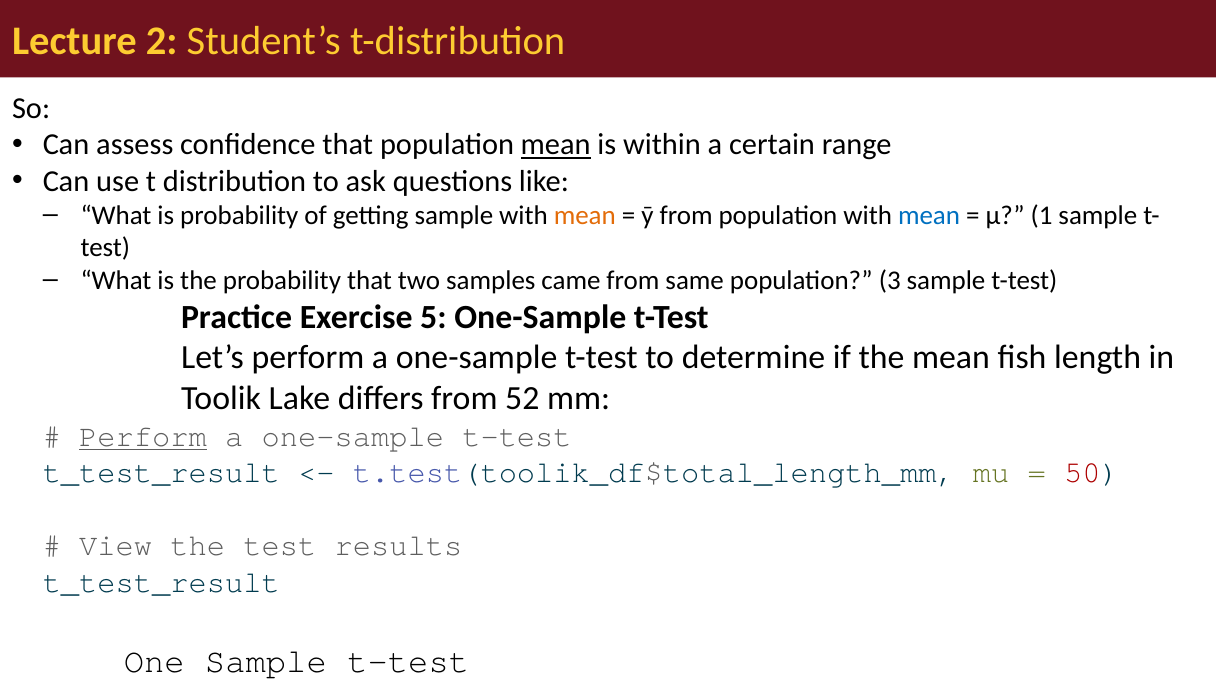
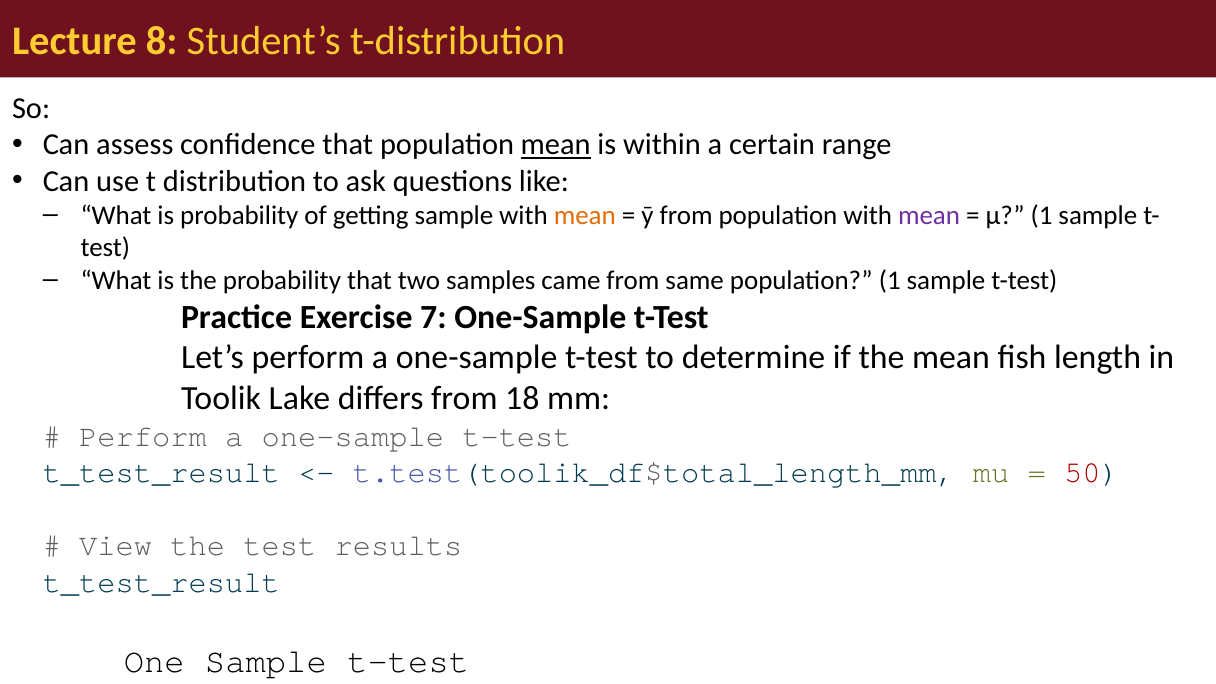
Lecture 2: 2 -> 8 (162, 42)
mean colour: blue -> purple (929, 215)
population 3: 3 -> 1 (890, 280)
Exercise 5: 5 -> 7 (433, 317)
52: 52 -> 18 (522, 398)
Perform underline: present -> none (143, 436)
